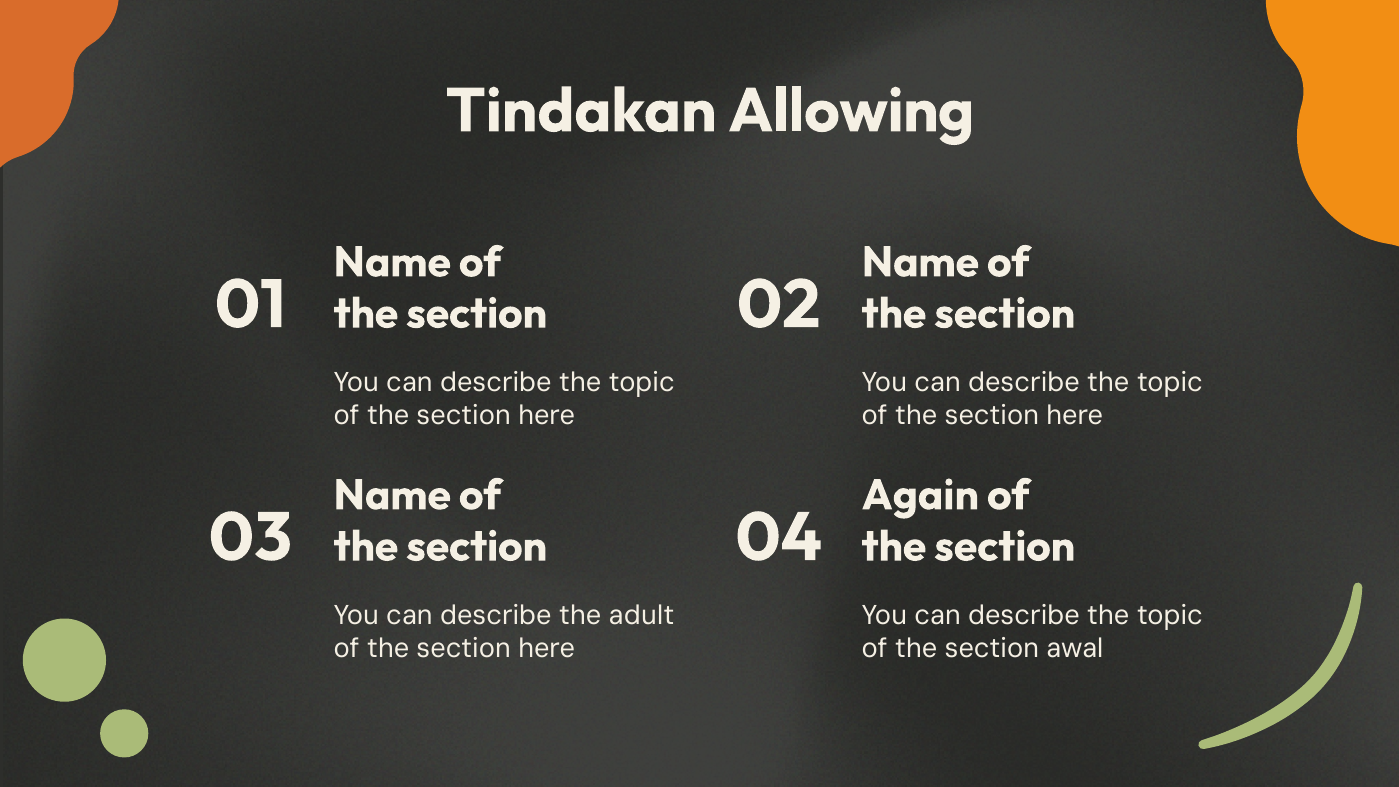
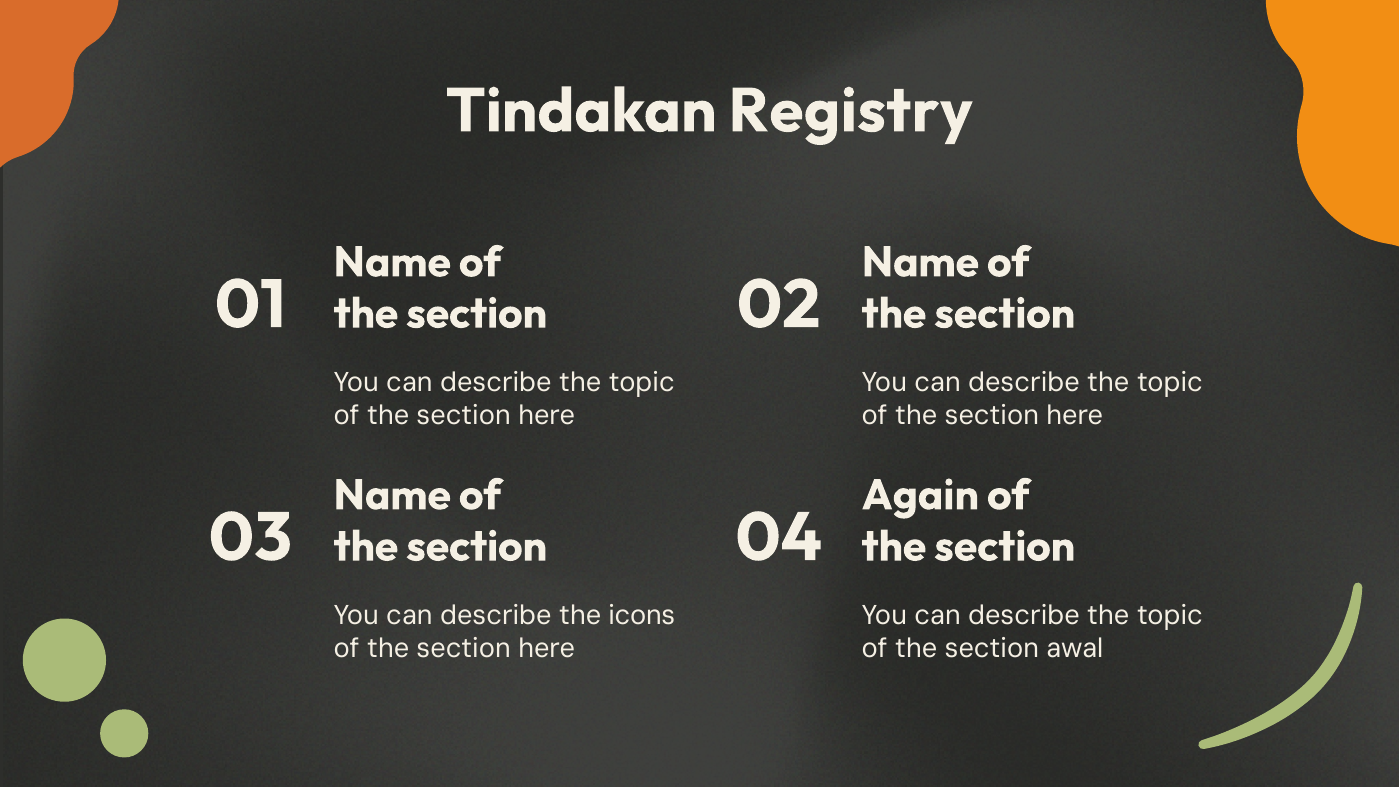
Allowing: Allowing -> Registry (851, 111)
adult: adult -> icons (642, 615)
